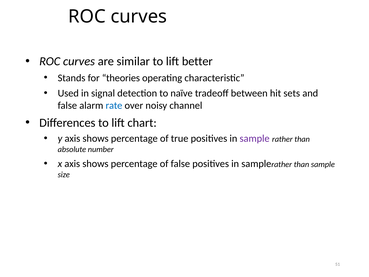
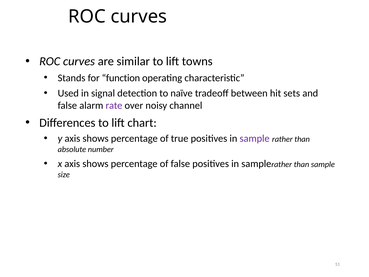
better: better -> towns (197, 61)
theories: theories -> function (121, 78)
rate colour: blue -> purple (114, 105)
